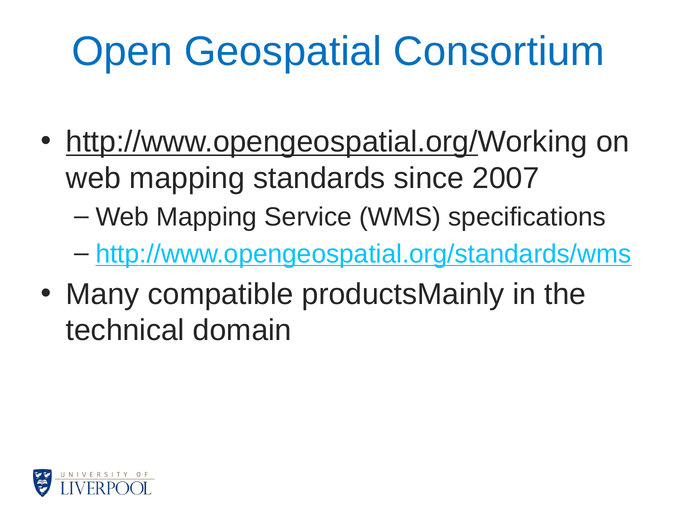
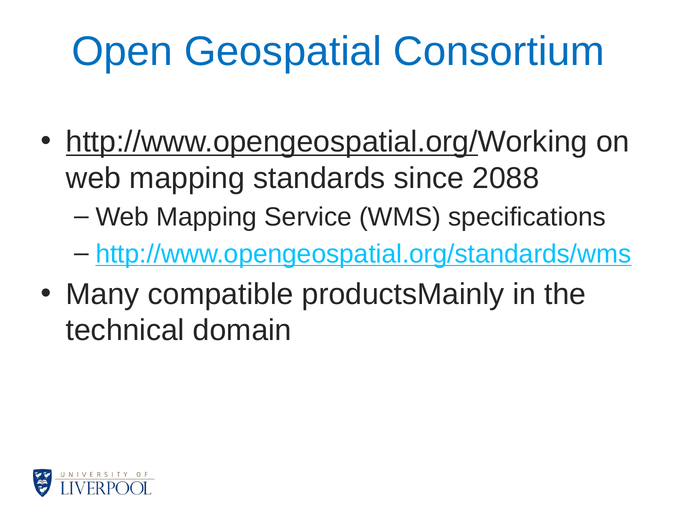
2007: 2007 -> 2088 (506, 178)
